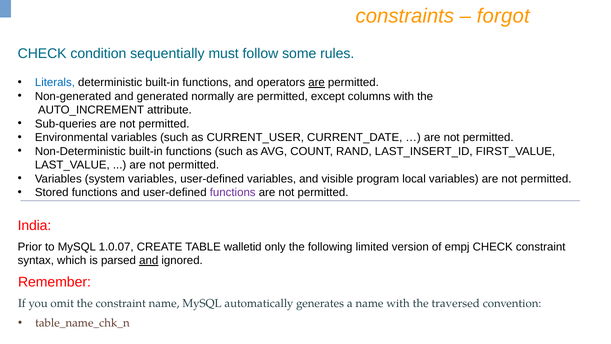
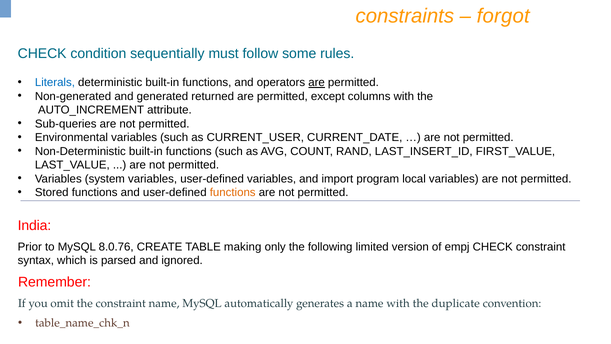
normally: normally -> returned (213, 96)
visible: visible -> import (337, 179)
functions colour: purple -> orange (233, 192)
1.0.07: 1.0.07 -> 8.0.76 (116, 247)
walletid: walletid -> making (243, 247)
and underline: present -> none (149, 260)
traversed: traversed -> duplicate (456, 303)
